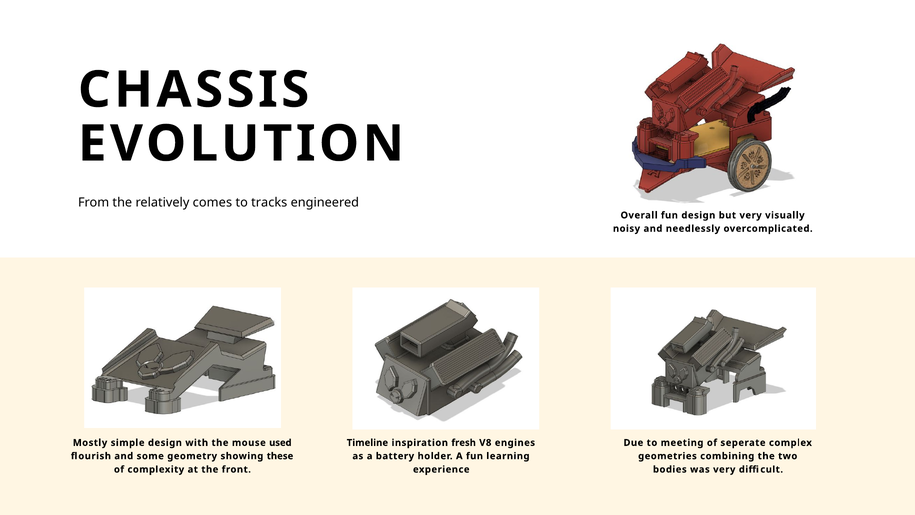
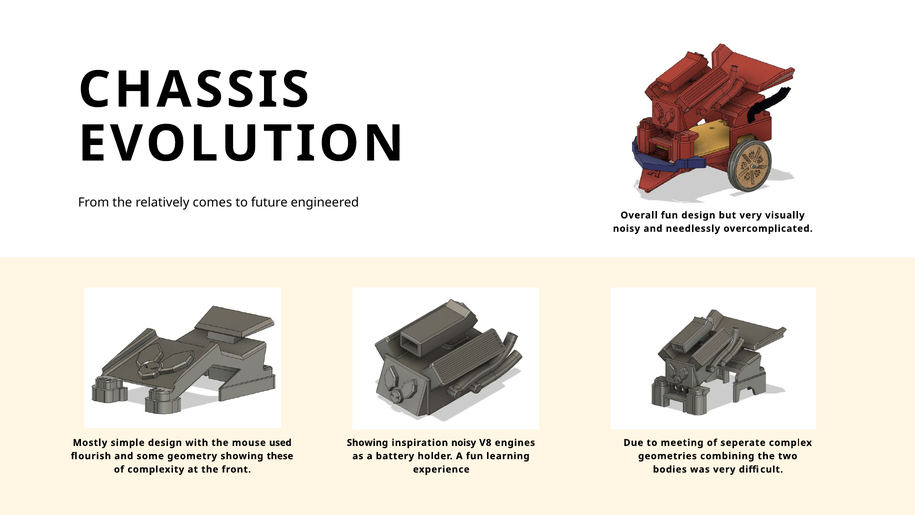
tracks: tracks -> future (269, 202)
Timeline: Timeline -> Showing (367, 442)
inspiration fresh: fresh -> noisy (464, 442)
